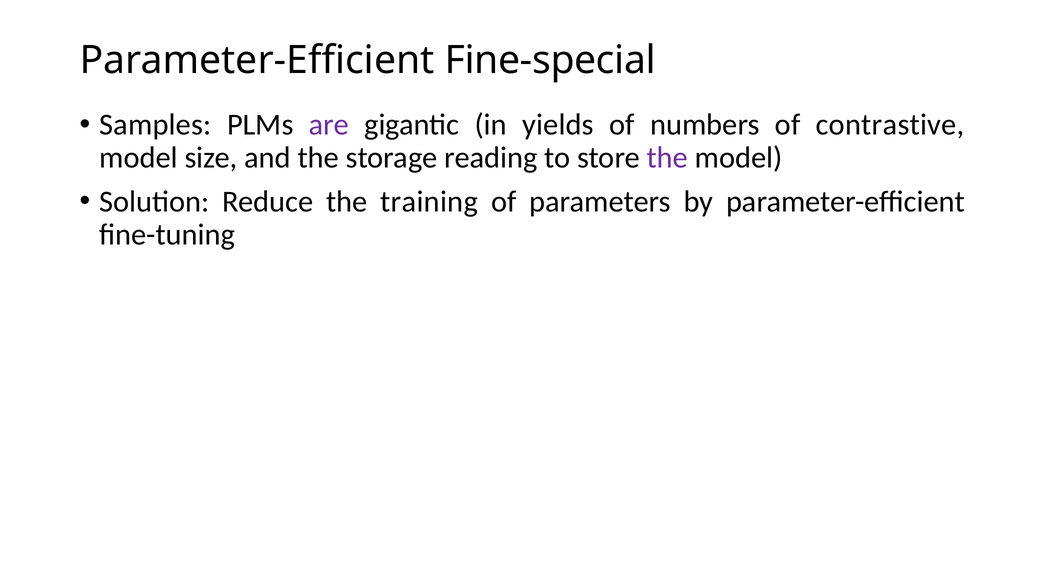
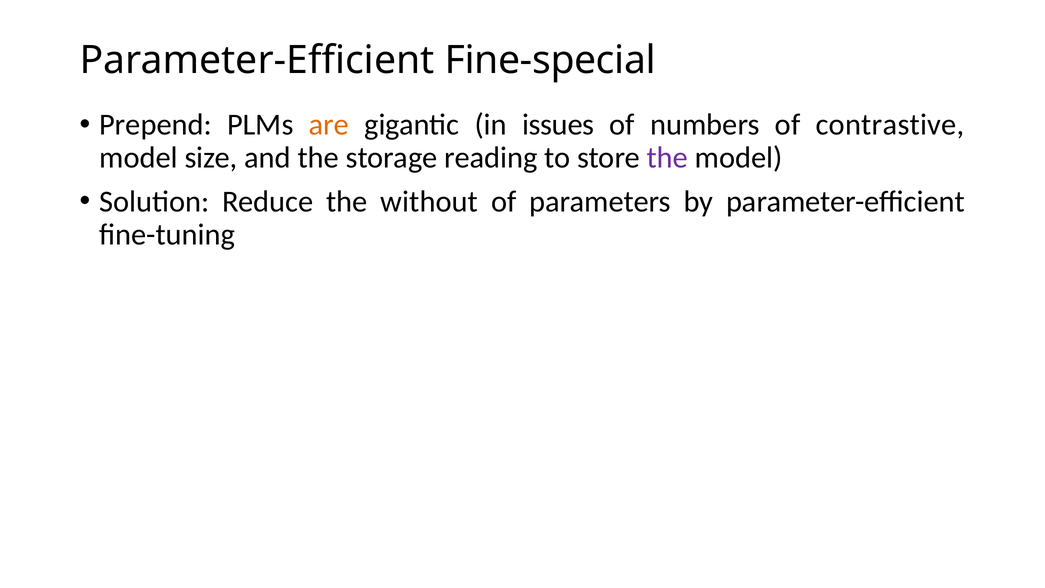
Samples: Samples -> Prepend (155, 125)
are colour: purple -> orange (329, 125)
yields: yields -> issues (558, 125)
training: training -> without (429, 201)
